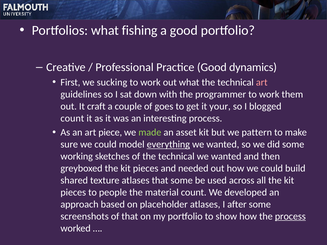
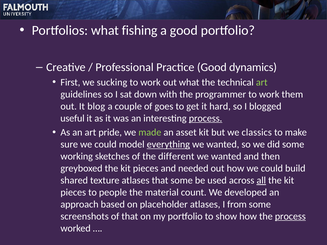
art colour: pink -> light green (262, 82)
craft: craft -> blog (96, 106)
your: your -> hard (220, 106)
count: count -> useful (72, 118)
process underline: none -> present (206, 118)
piece: piece -> pride (110, 133)
pattern: pattern -> classics (257, 133)
of the technical: technical -> different (176, 157)
all underline: none -> present (261, 181)
after: after -> from (237, 204)
